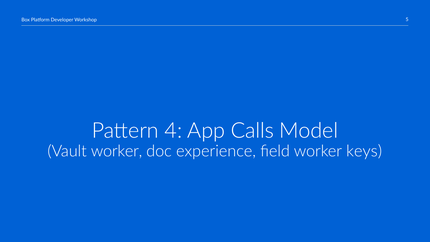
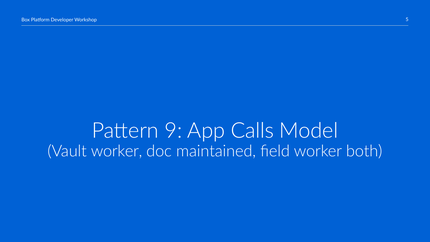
4: 4 -> 9 (173, 131)
experience: experience -> maintained (216, 151)
keys: keys -> both (364, 151)
